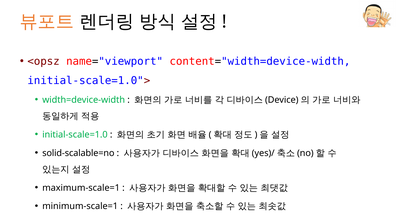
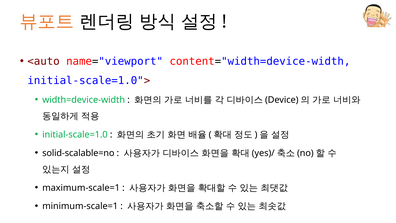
<opsz: <opsz -> <auto (44, 61)
